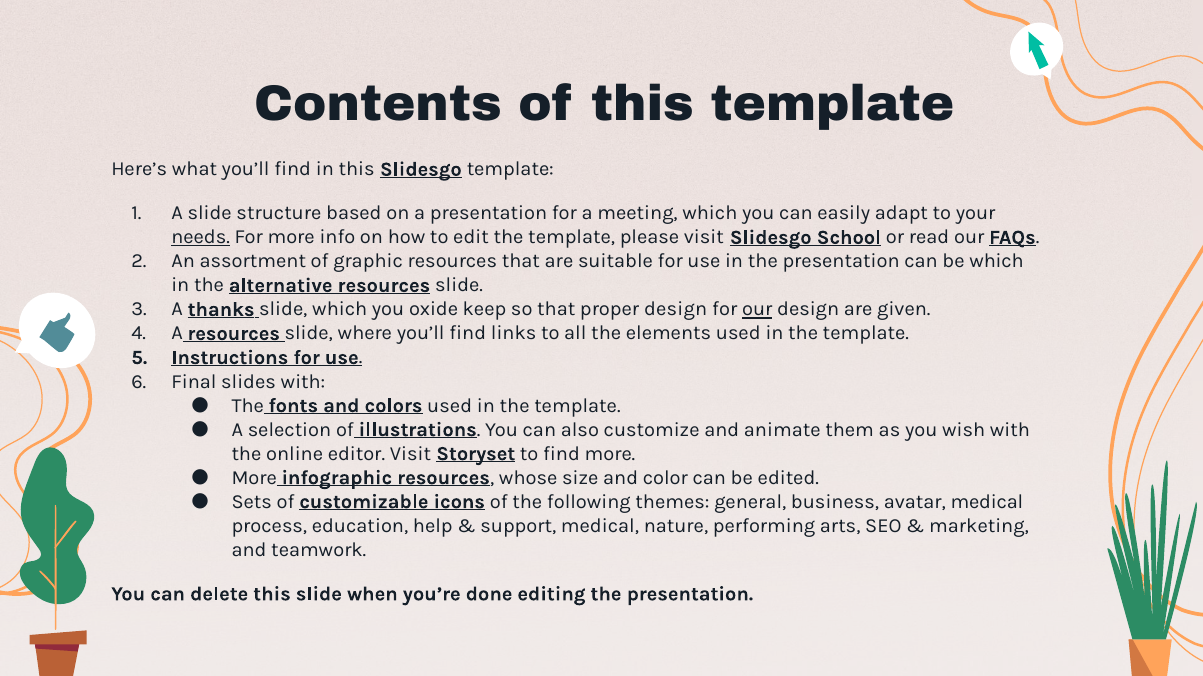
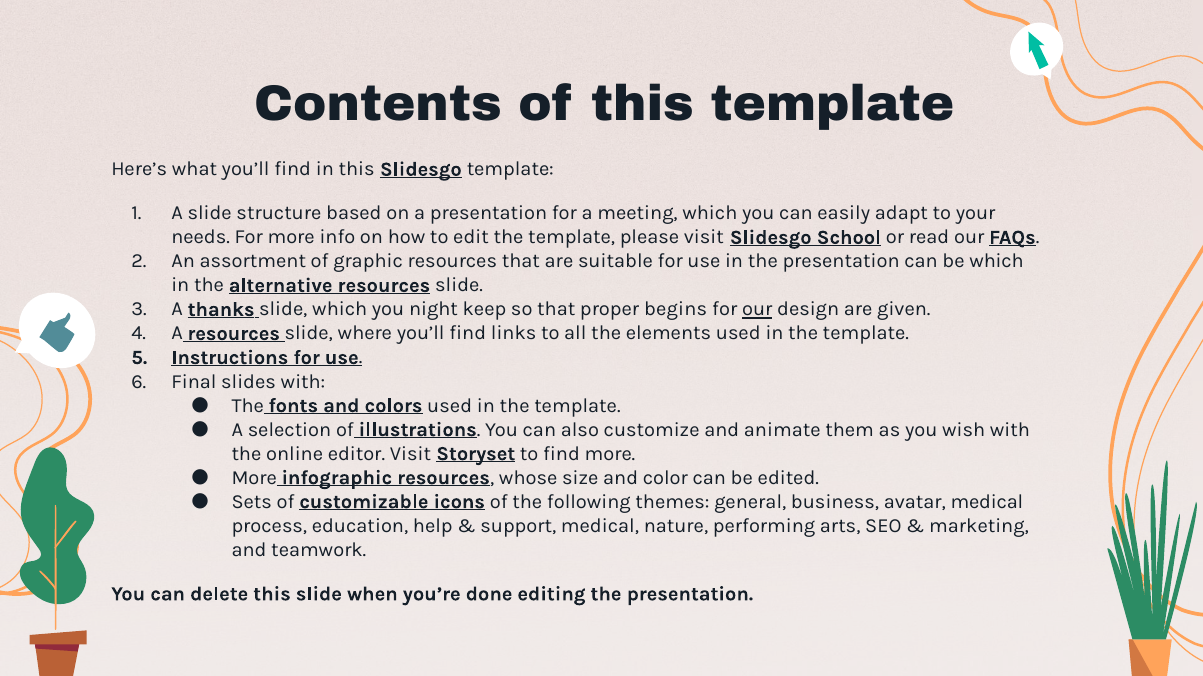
needs underline: present -> none (201, 237)
oxide: oxide -> night (434, 310)
proper design: design -> begins (676, 310)
